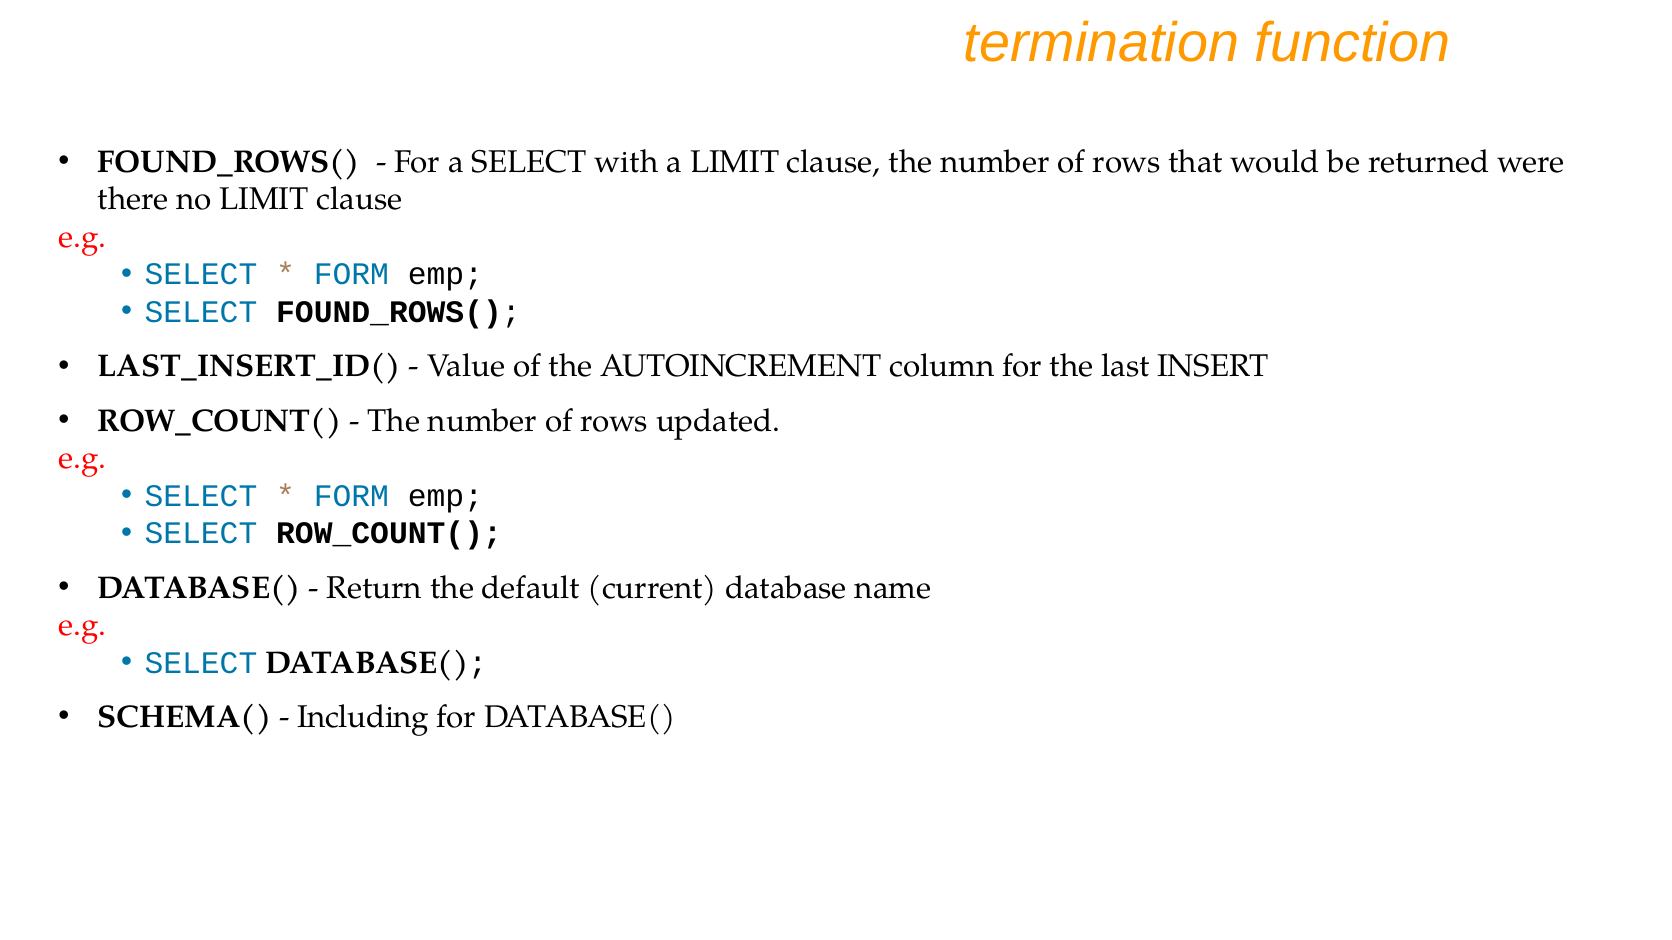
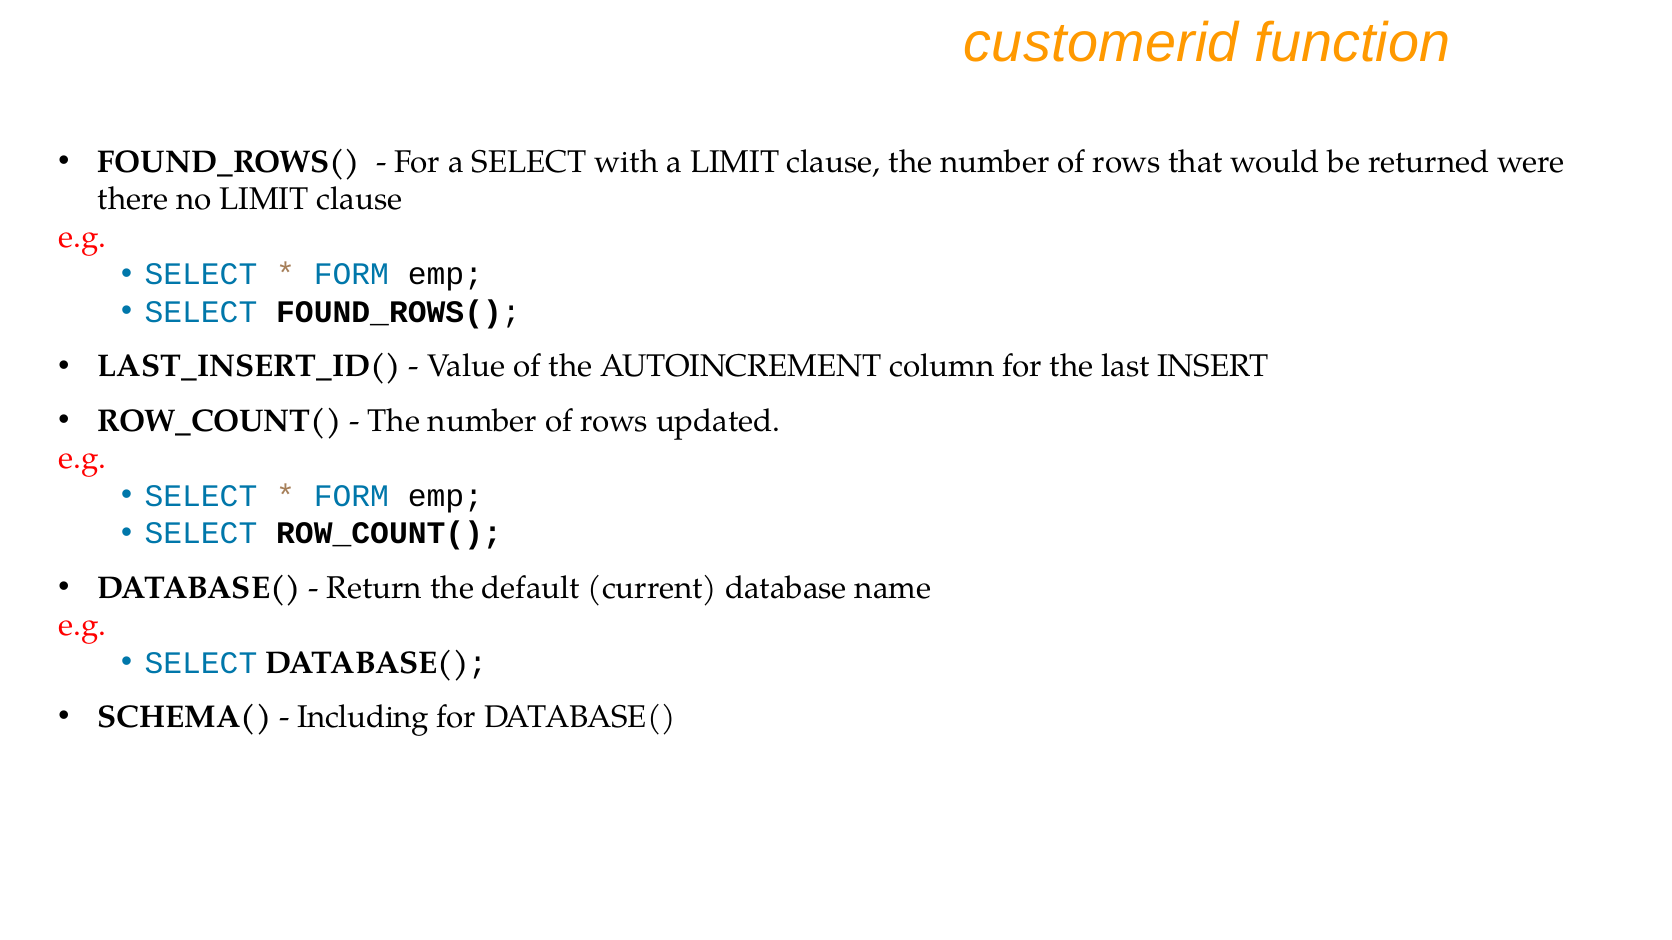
termination: termination -> customerid (1101, 44)
